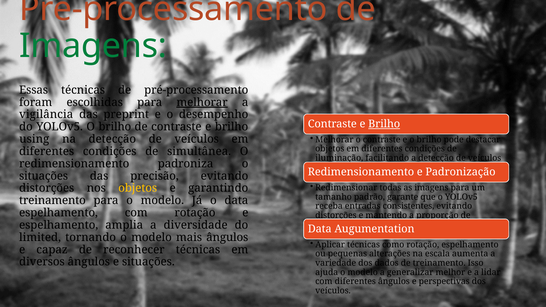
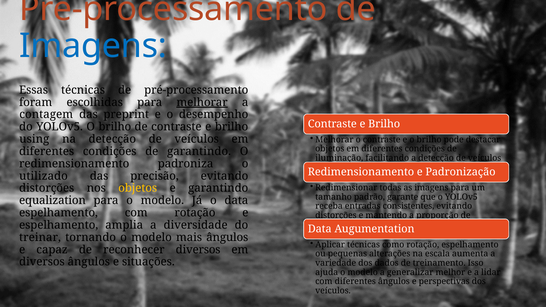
Imagens colour: green -> blue (93, 46)
vigilância: vigilância -> contagem (46, 115)
Brilho underline: present -> none (384, 124)
de simultânea: simultânea -> garantindo (199, 151)
situações: situações -> utilizado (43, 176)
treinamento: treinamento -> equalization (52, 201)
limited: limited -> treinar (40, 237)
reconhecer técnicas: técnicas -> diversos (198, 250)
